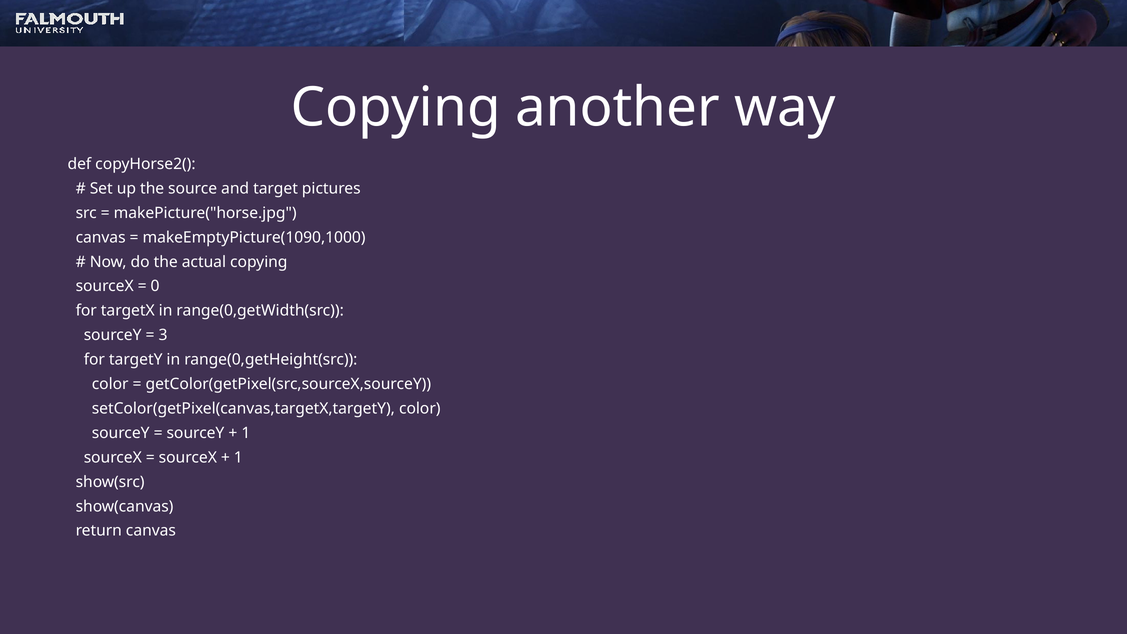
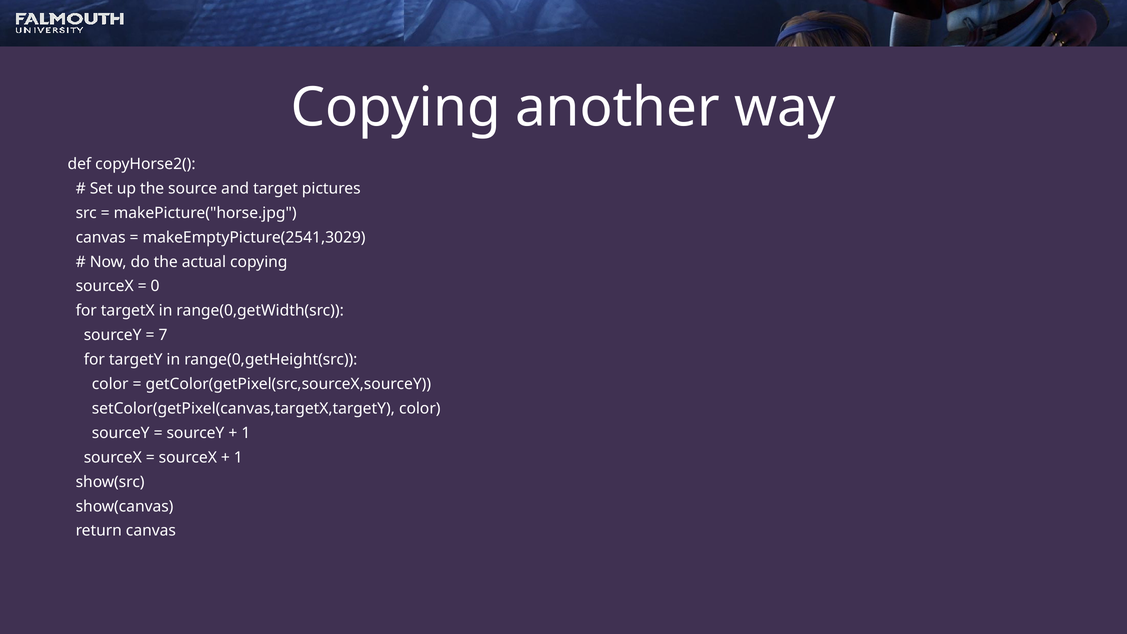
makeEmptyPicture(1090,1000: makeEmptyPicture(1090,1000 -> makeEmptyPicture(2541,3029 (254, 237)
3: 3 -> 7 (163, 335)
